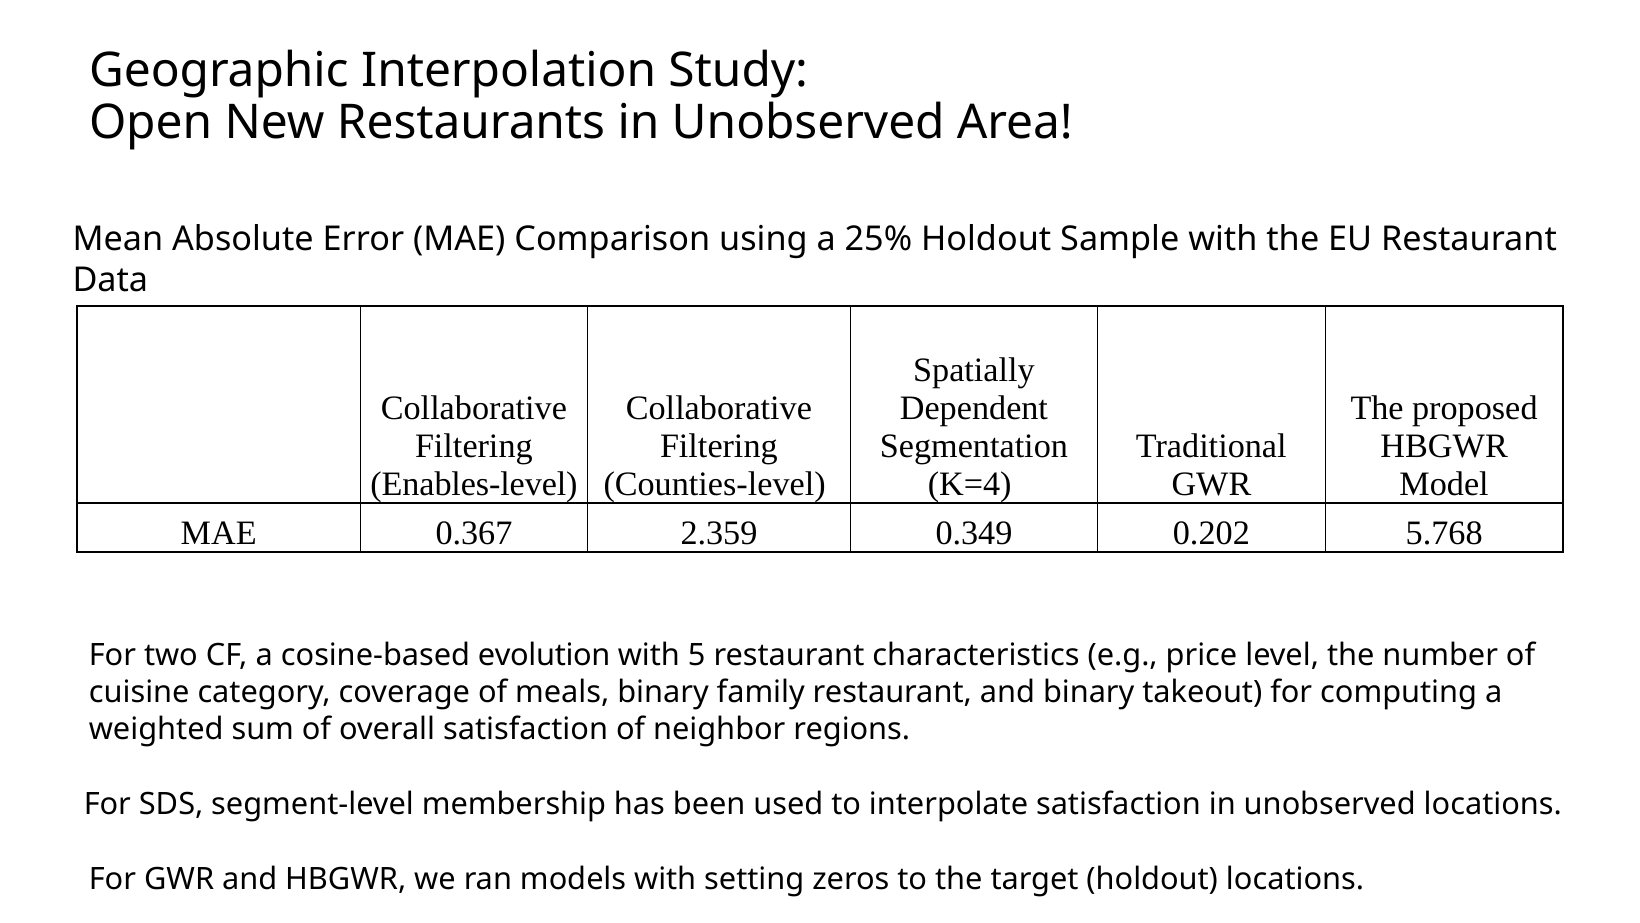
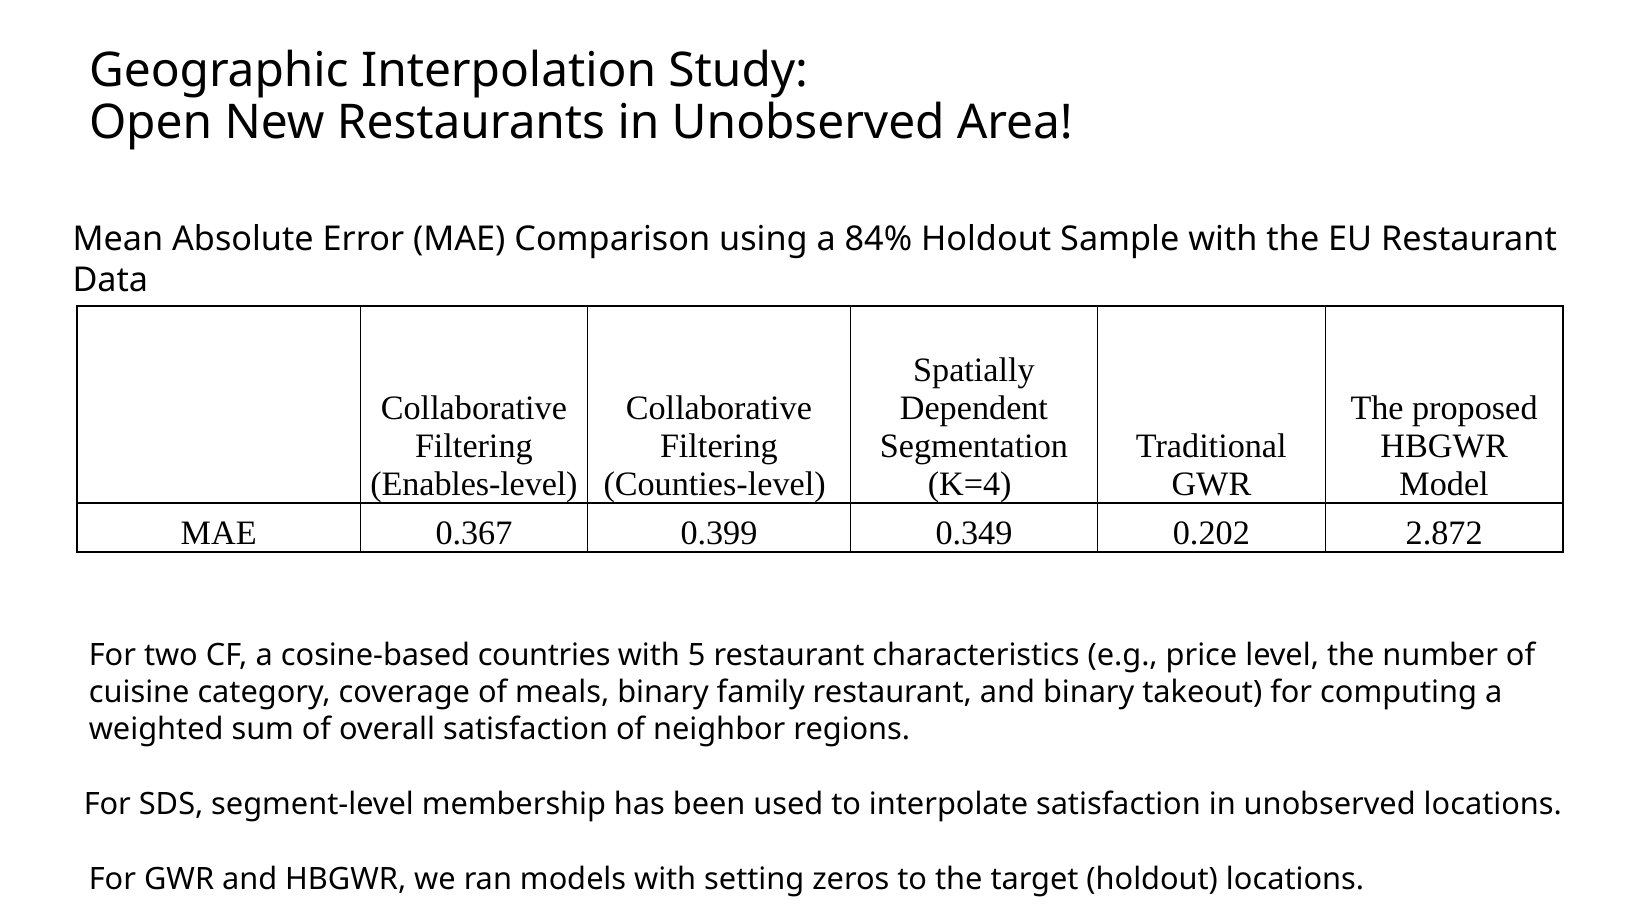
25%: 25% -> 84% (878, 239)
2.359: 2.359 -> 0.399 (719, 533)
5.768: 5.768 -> 2.872 (1444, 533)
evolution: evolution -> countries (544, 655)
